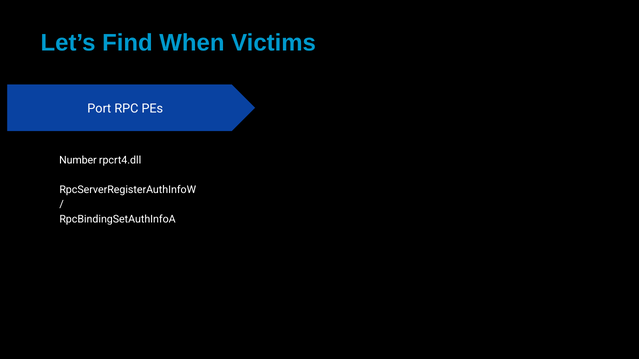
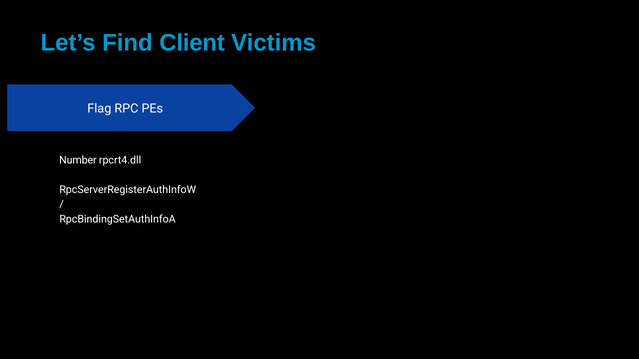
When: When -> Client (192, 43)
Port: Port -> Flag (99, 109)
